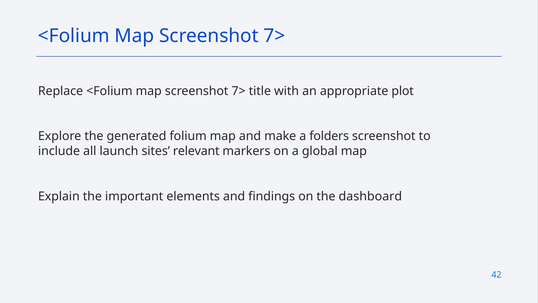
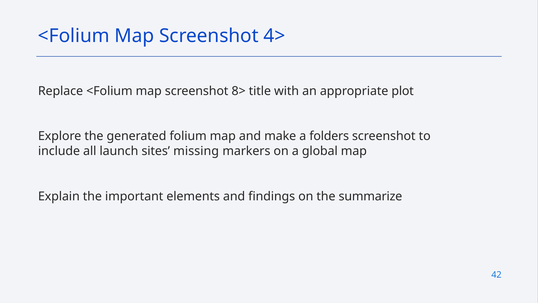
7>: 7> -> 4> (274, 36)
7>: 7> -> 8> (239, 91)
relevant: relevant -> missing (196, 151)
dashboard: dashboard -> summarize (370, 196)
